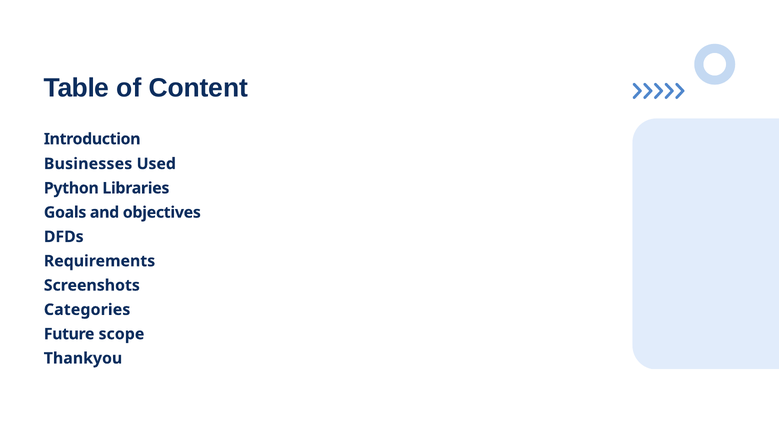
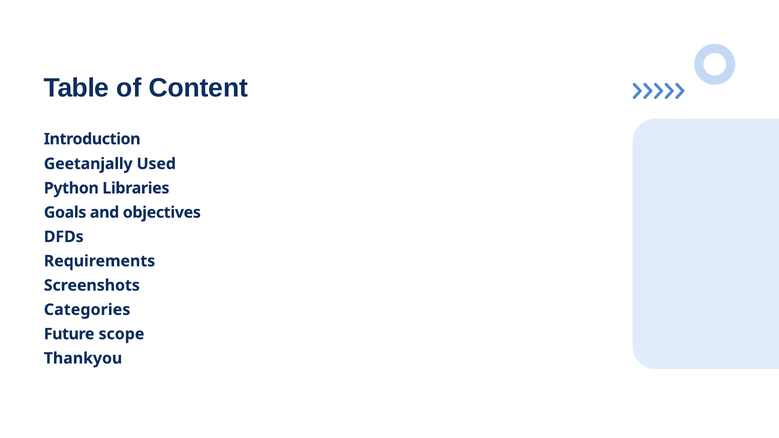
Businesses: Businesses -> Geetanjally (88, 164)
